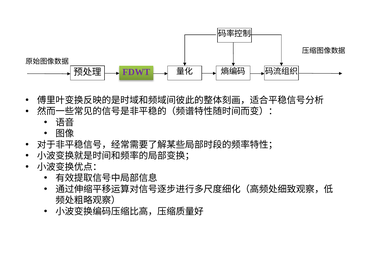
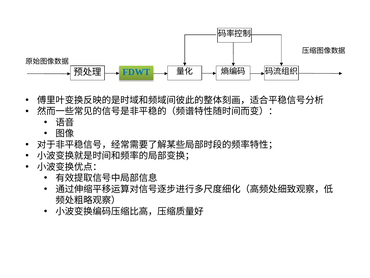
FDWT colour: purple -> blue (136, 72)
